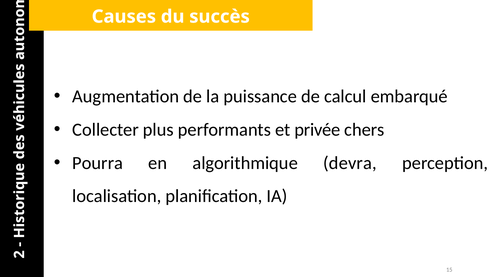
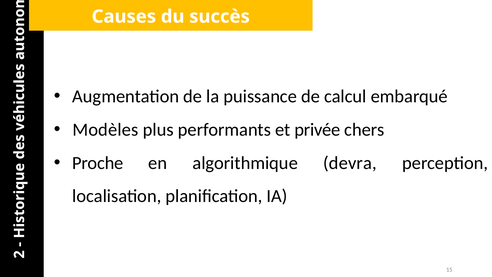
Collecter: Collecter -> Modèles (105, 130)
Pourra: Pourra -> Proche (98, 163)
